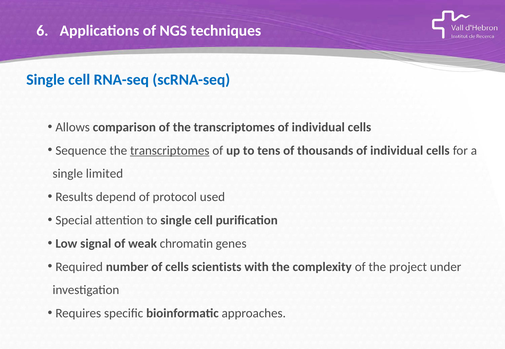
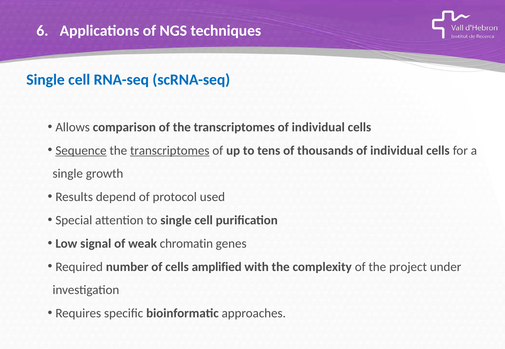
Sequence underline: none -> present (81, 151)
limited: limited -> growth (105, 174)
scientists: scientists -> amplified (217, 267)
